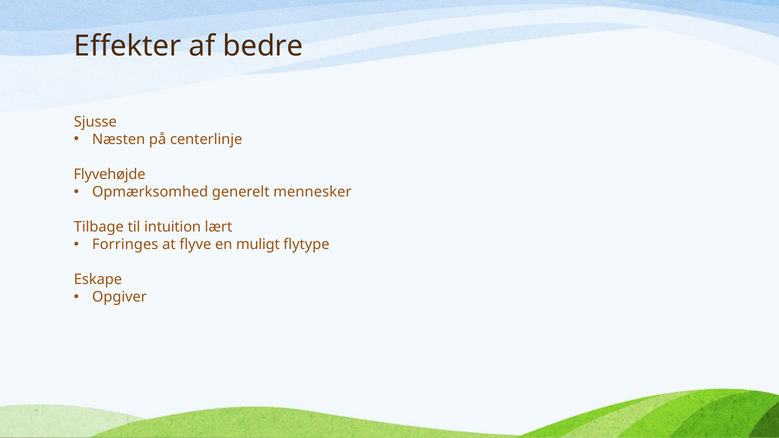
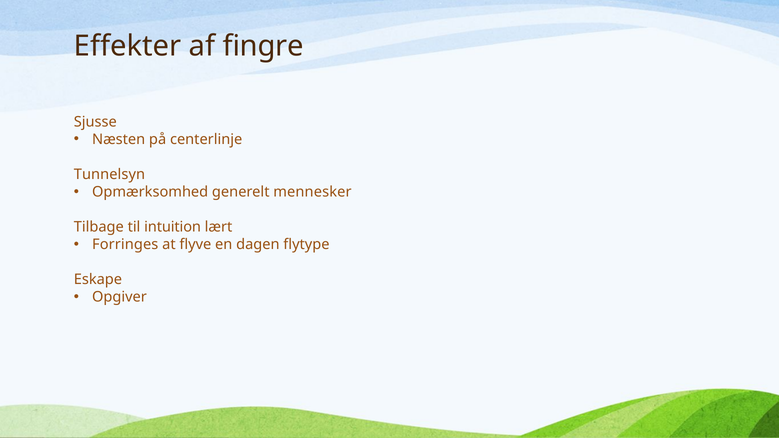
bedre: bedre -> fingre (263, 46)
Flyvehøjde: Flyvehøjde -> Tunnelsyn (109, 175)
muligt: muligt -> dagen (258, 245)
